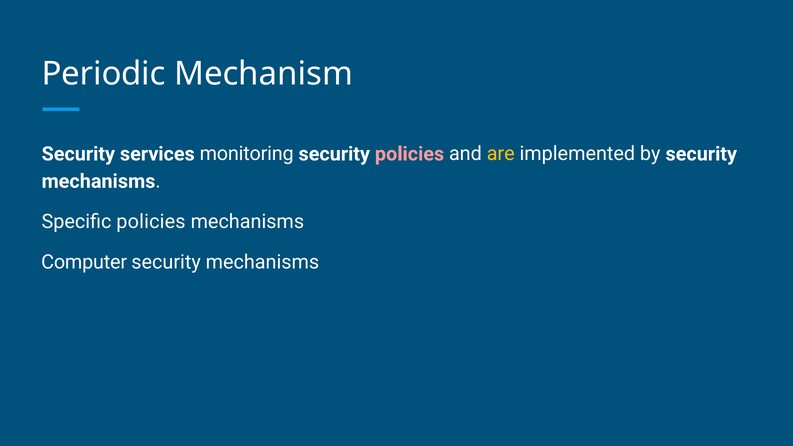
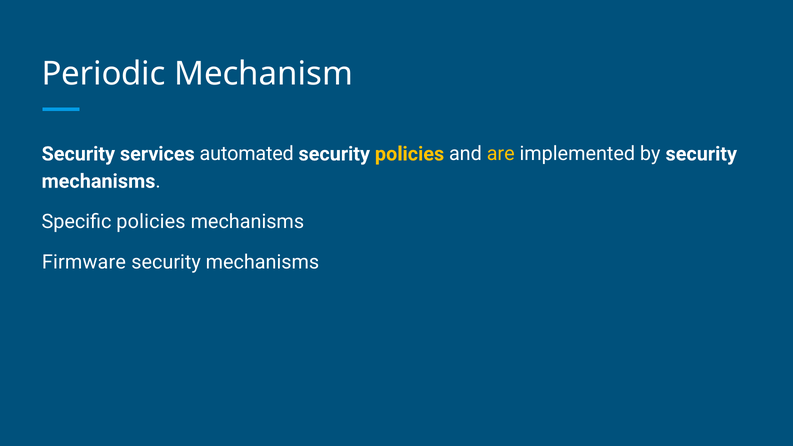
monitoring: monitoring -> automated (247, 154)
policies colour: pink -> yellow (410, 154)
Computer: Computer -> Firmware (84, 262)
